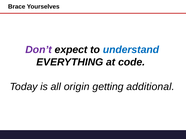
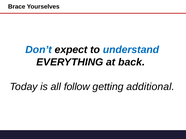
Don’t colour: purple -> blue (39, 50)
code: code -> back (132, 62)
origin: origin -> follow (77, 87)
